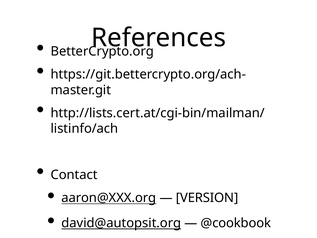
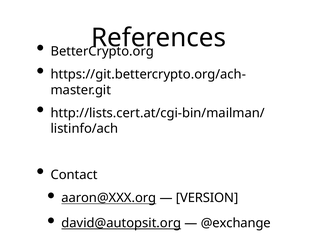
@cookbook: @cookbook -> @exchange (236, 223)
